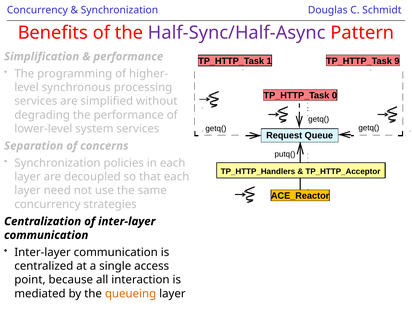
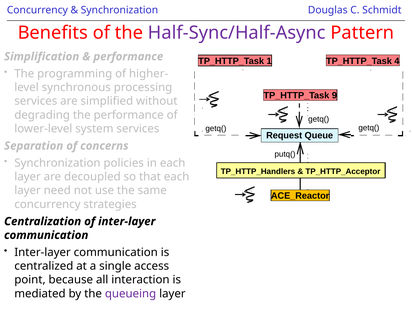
9: 9 -> 4 (397, 61)
0: 0 -> 9 (334, 96)
queueing colour: orange -> purple (131, 294)
